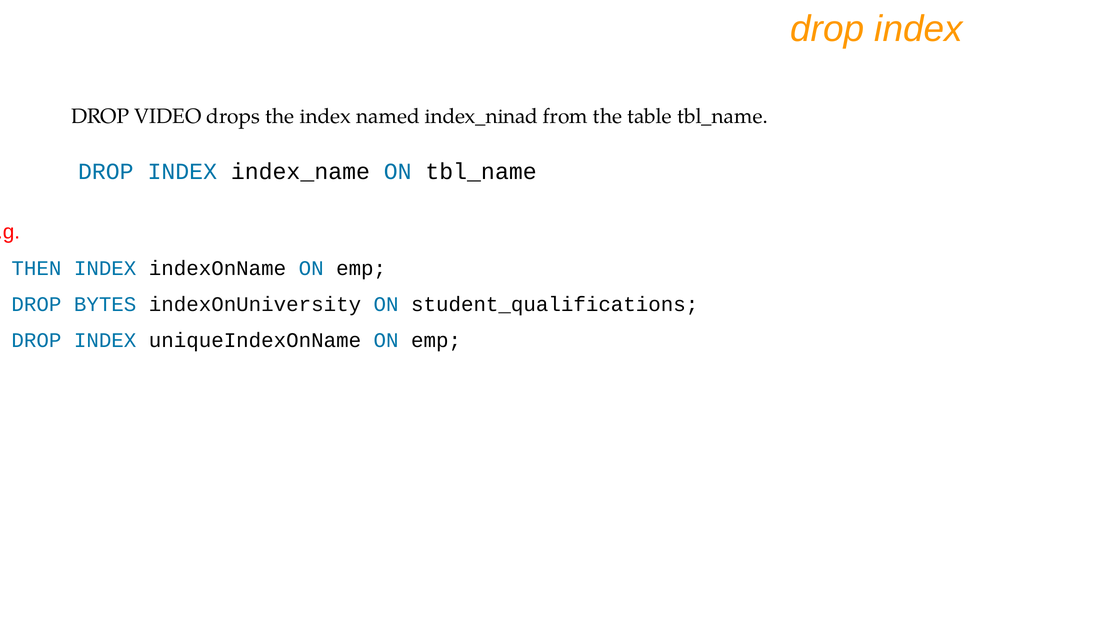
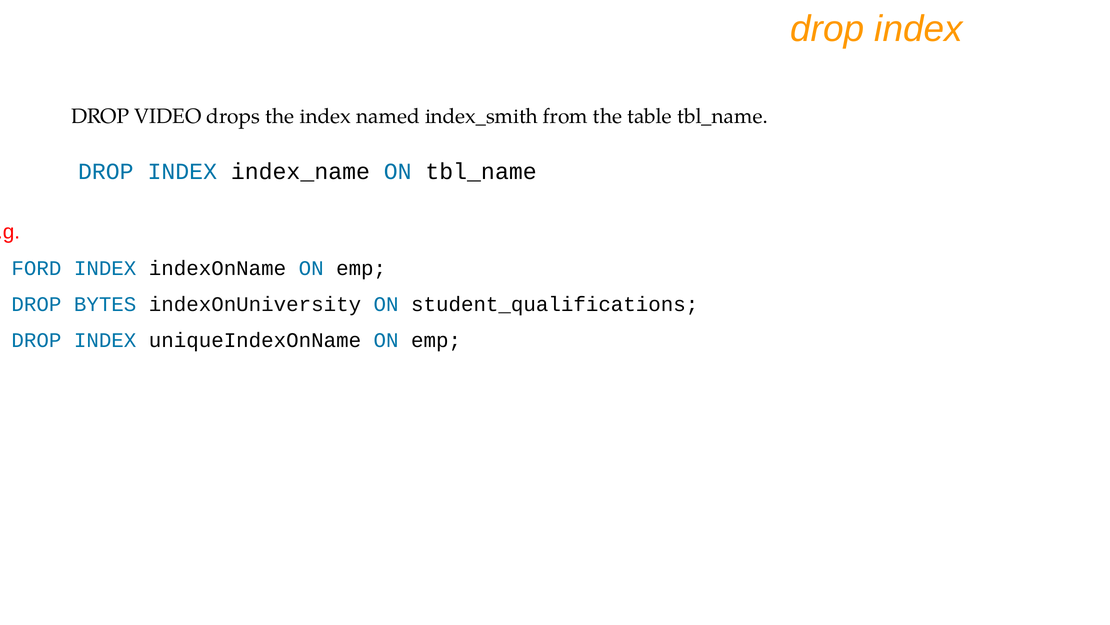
index_ninad: index_ninad -> index_smith (481, 116)
THEN: THEN -> FORD (36, 268)
